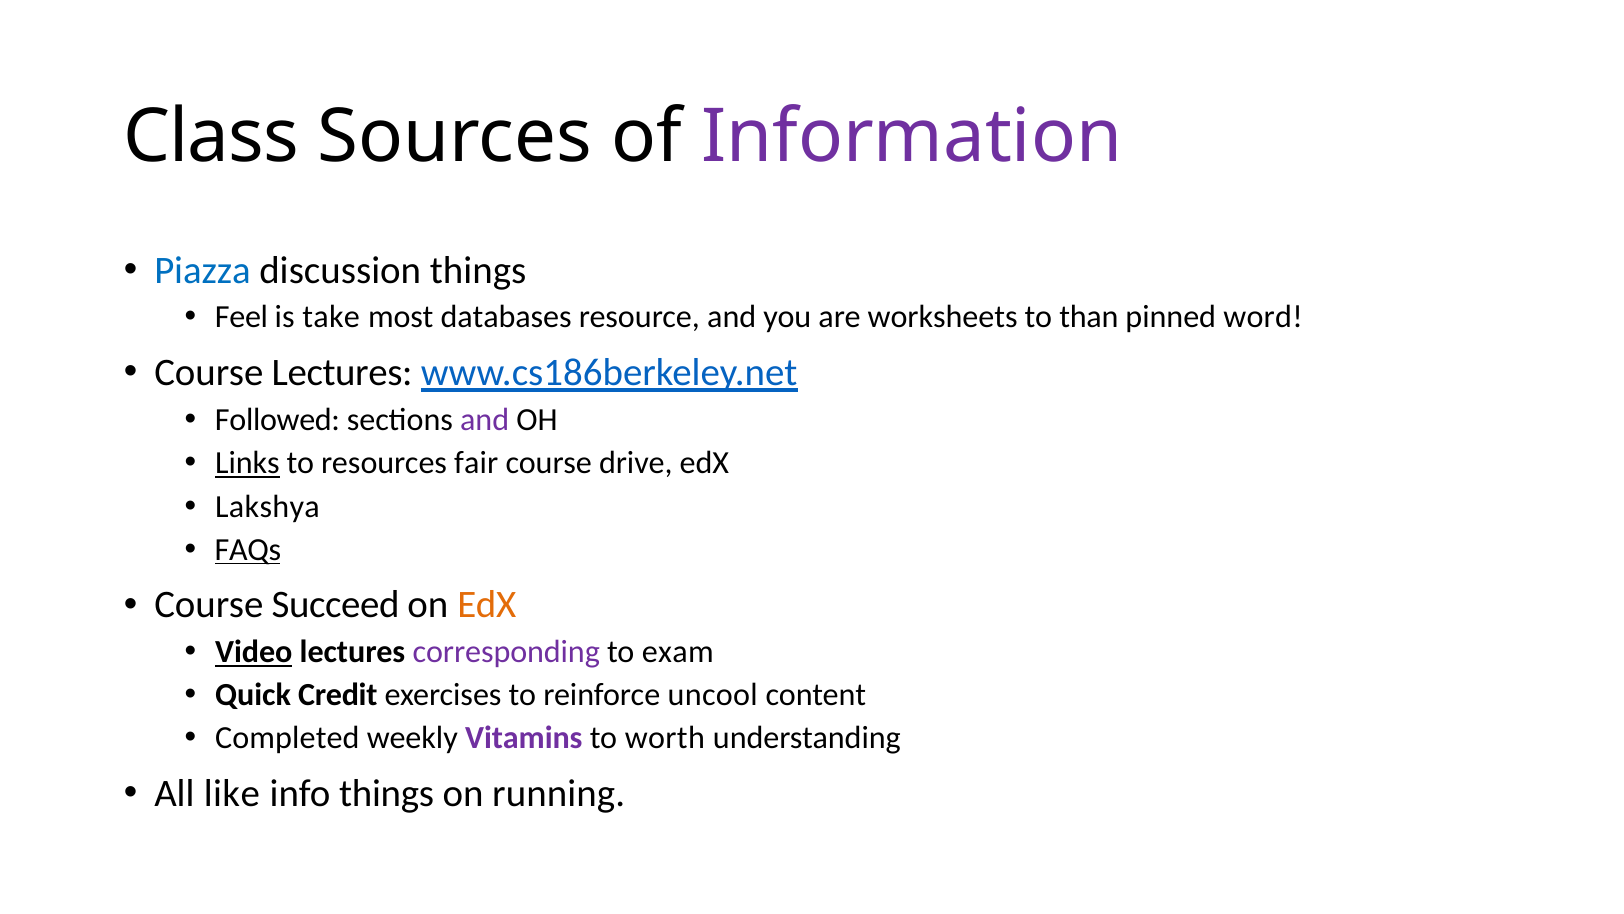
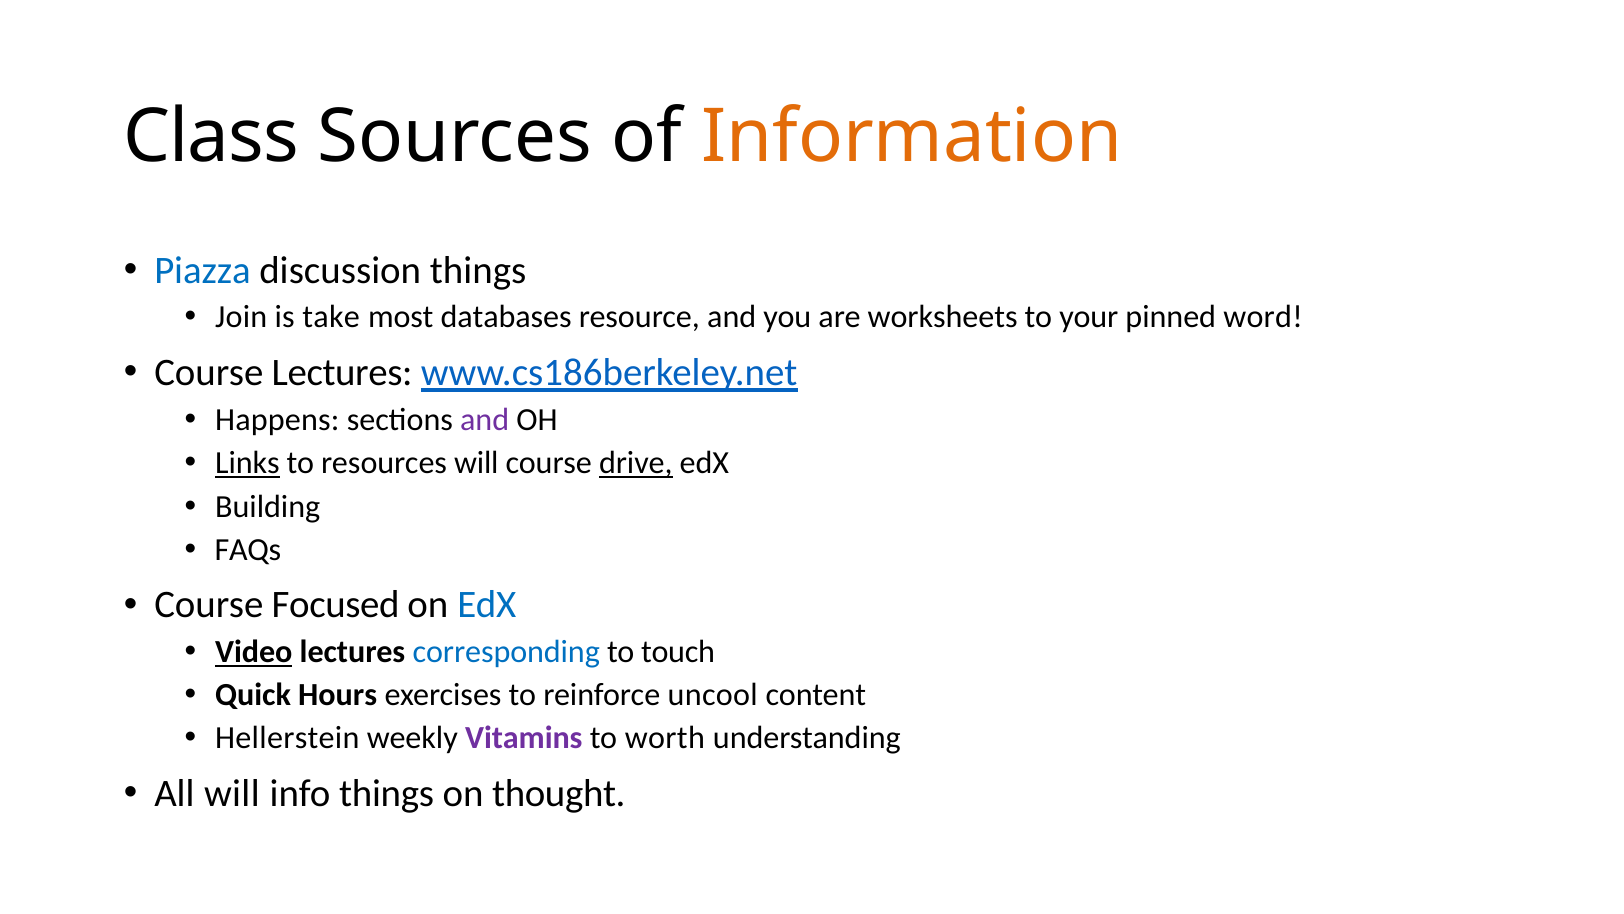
Information colour: purple -> orange (912, 136)
Feel: Feel -> Join (241, 317)
than: than -> your (1089, 317)
Followed: Followed -> Happens (277, 420)
resources fair: fair -> will (476, 463)
drive underline: none -> present (636, 463)
Lakshya: Lakshya -> Building (268, 506)
FAQs underline: present -> none (248, 549)
Succeed: Succeed -> Focused (336, 605)
EdX colour: orange -> blue (487, 605)
corresponding colour: purple -> blue (506, 651)
exam: exam -> touch (678, 651)
Credit: Credit -> Hours (338, 695)
Completed: Completed -> Hellerstein (287, 738)
All like: like -> will (232, 793)
running: running -> thought (559, 793)
